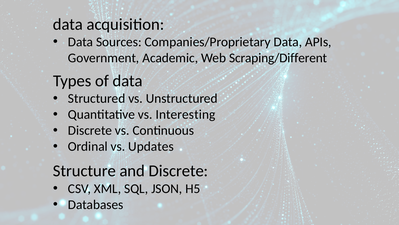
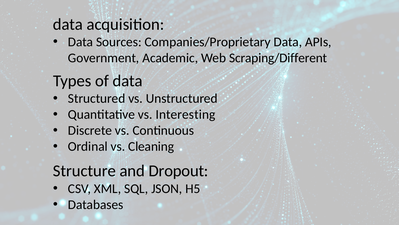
Updates: Updates -> Cleaning (151, 146)
and Discrete: Discrete -> Dropout (178, 170)
